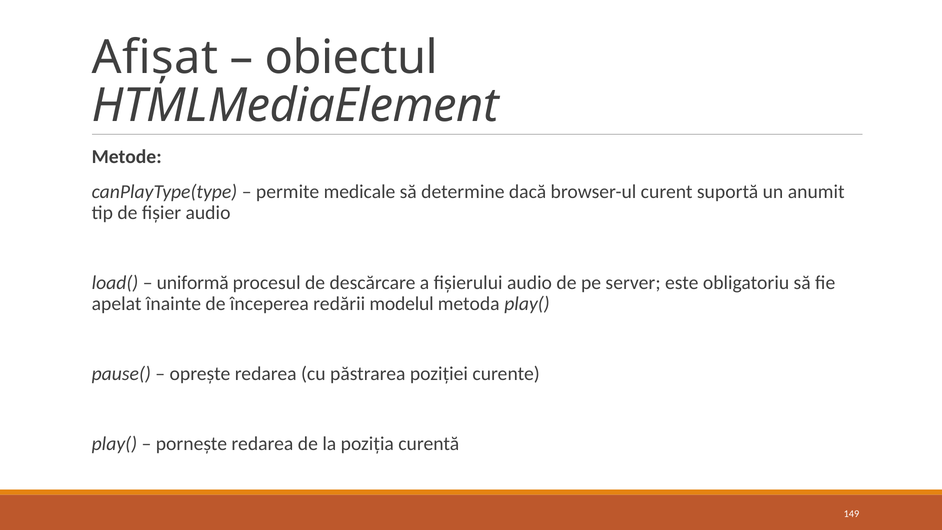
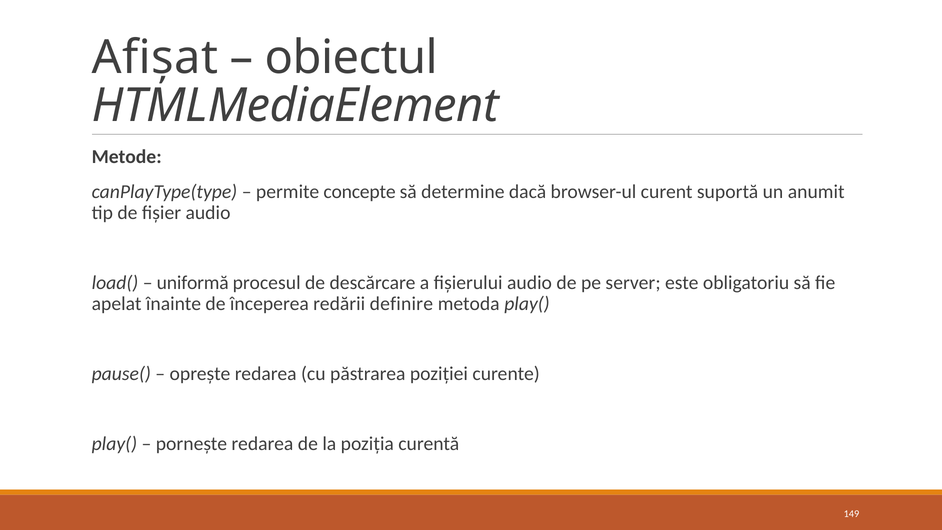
medicale: medicale -> concepte (360, 192)
modelul: modelul -> definire (401, 304)
